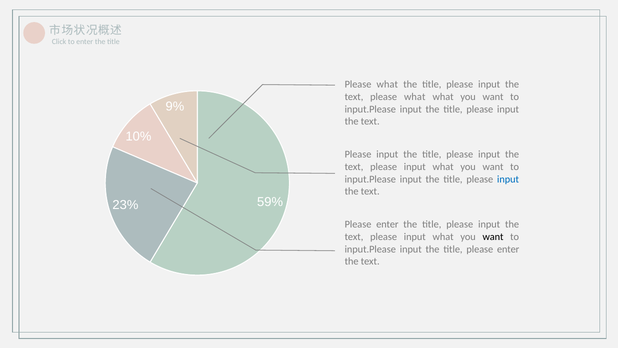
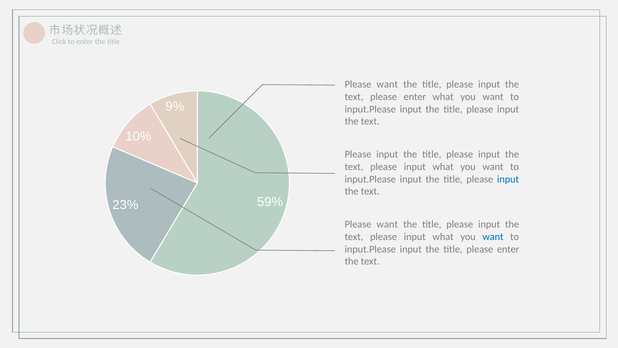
what: what -> want (387, 84)
text please what: what -> enter (415, 97)
enter: enter -> want (387, 224)
want colour: black -> blue (493, 237)
